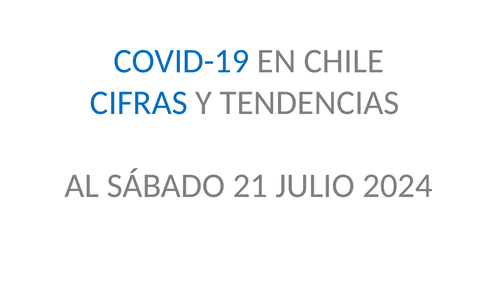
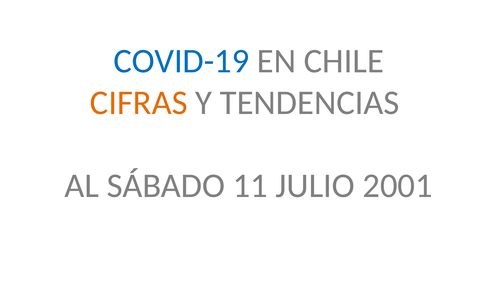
CIFRAS colour: blue -> orange (139, 103)
21: 21 -> 11 (250, 186)
2024: 2024 -> 2001 (398, 186)
